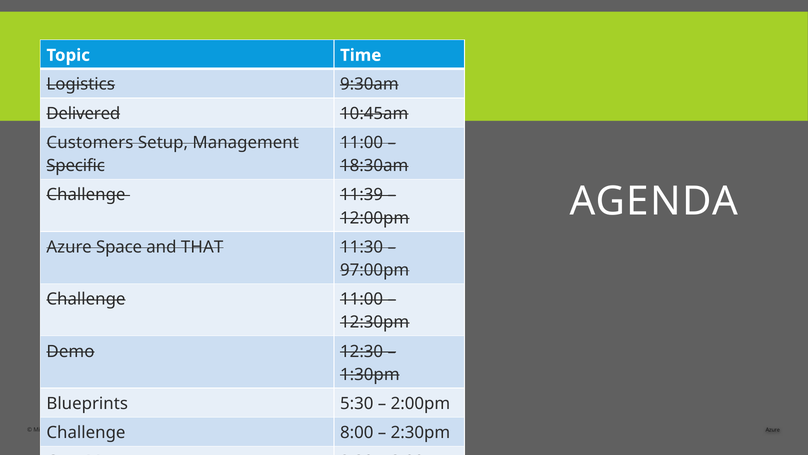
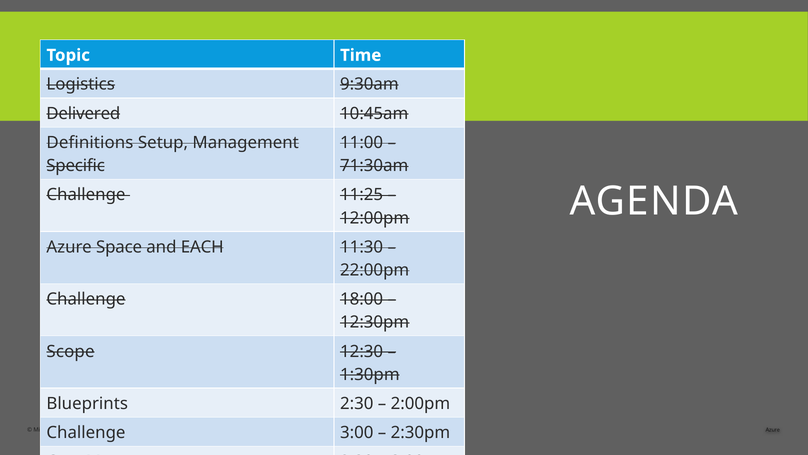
Customers: Customers -> Definitions (90, 143)
18:30am: 18:30am -> 71:30am (374, 166)
11:39: 11:39 -> 11:25 (362, 195)
THAT: THAT -> EACH (202, 247)
97:00pm: 97:00pm -> 22:00pm (375, 270)
Challenge 11:00: 11:00 -> 18:00 (362, 299)
Demo: Demo -> Scope (70, 351)
Blueprints 5:30: 5:30 -> 2:30 (357, 403)
8:00: 8:00 -> 3:00 (357, 432)
